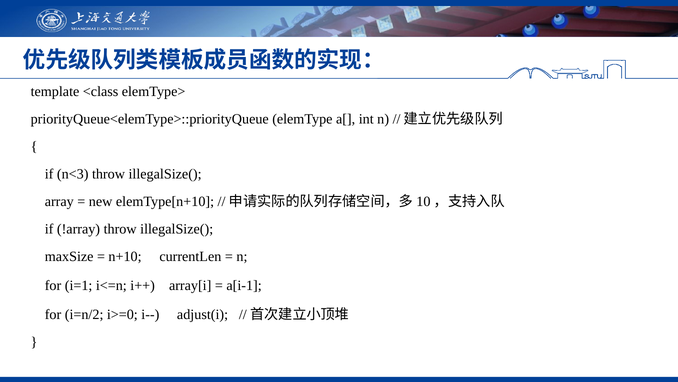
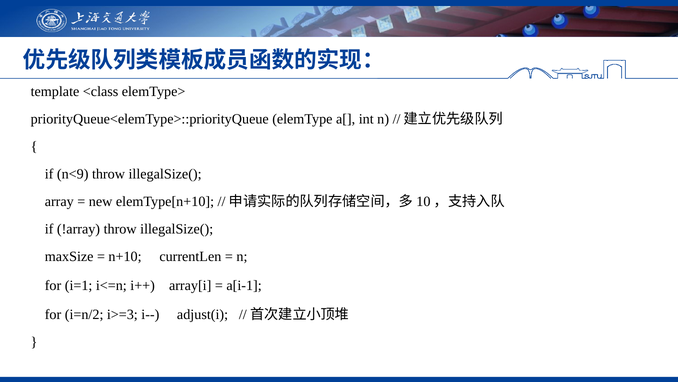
n<3: n<3 -> n<9 (73, 174)
i>=0: i>=0 -> i>=3 (122, 314)
